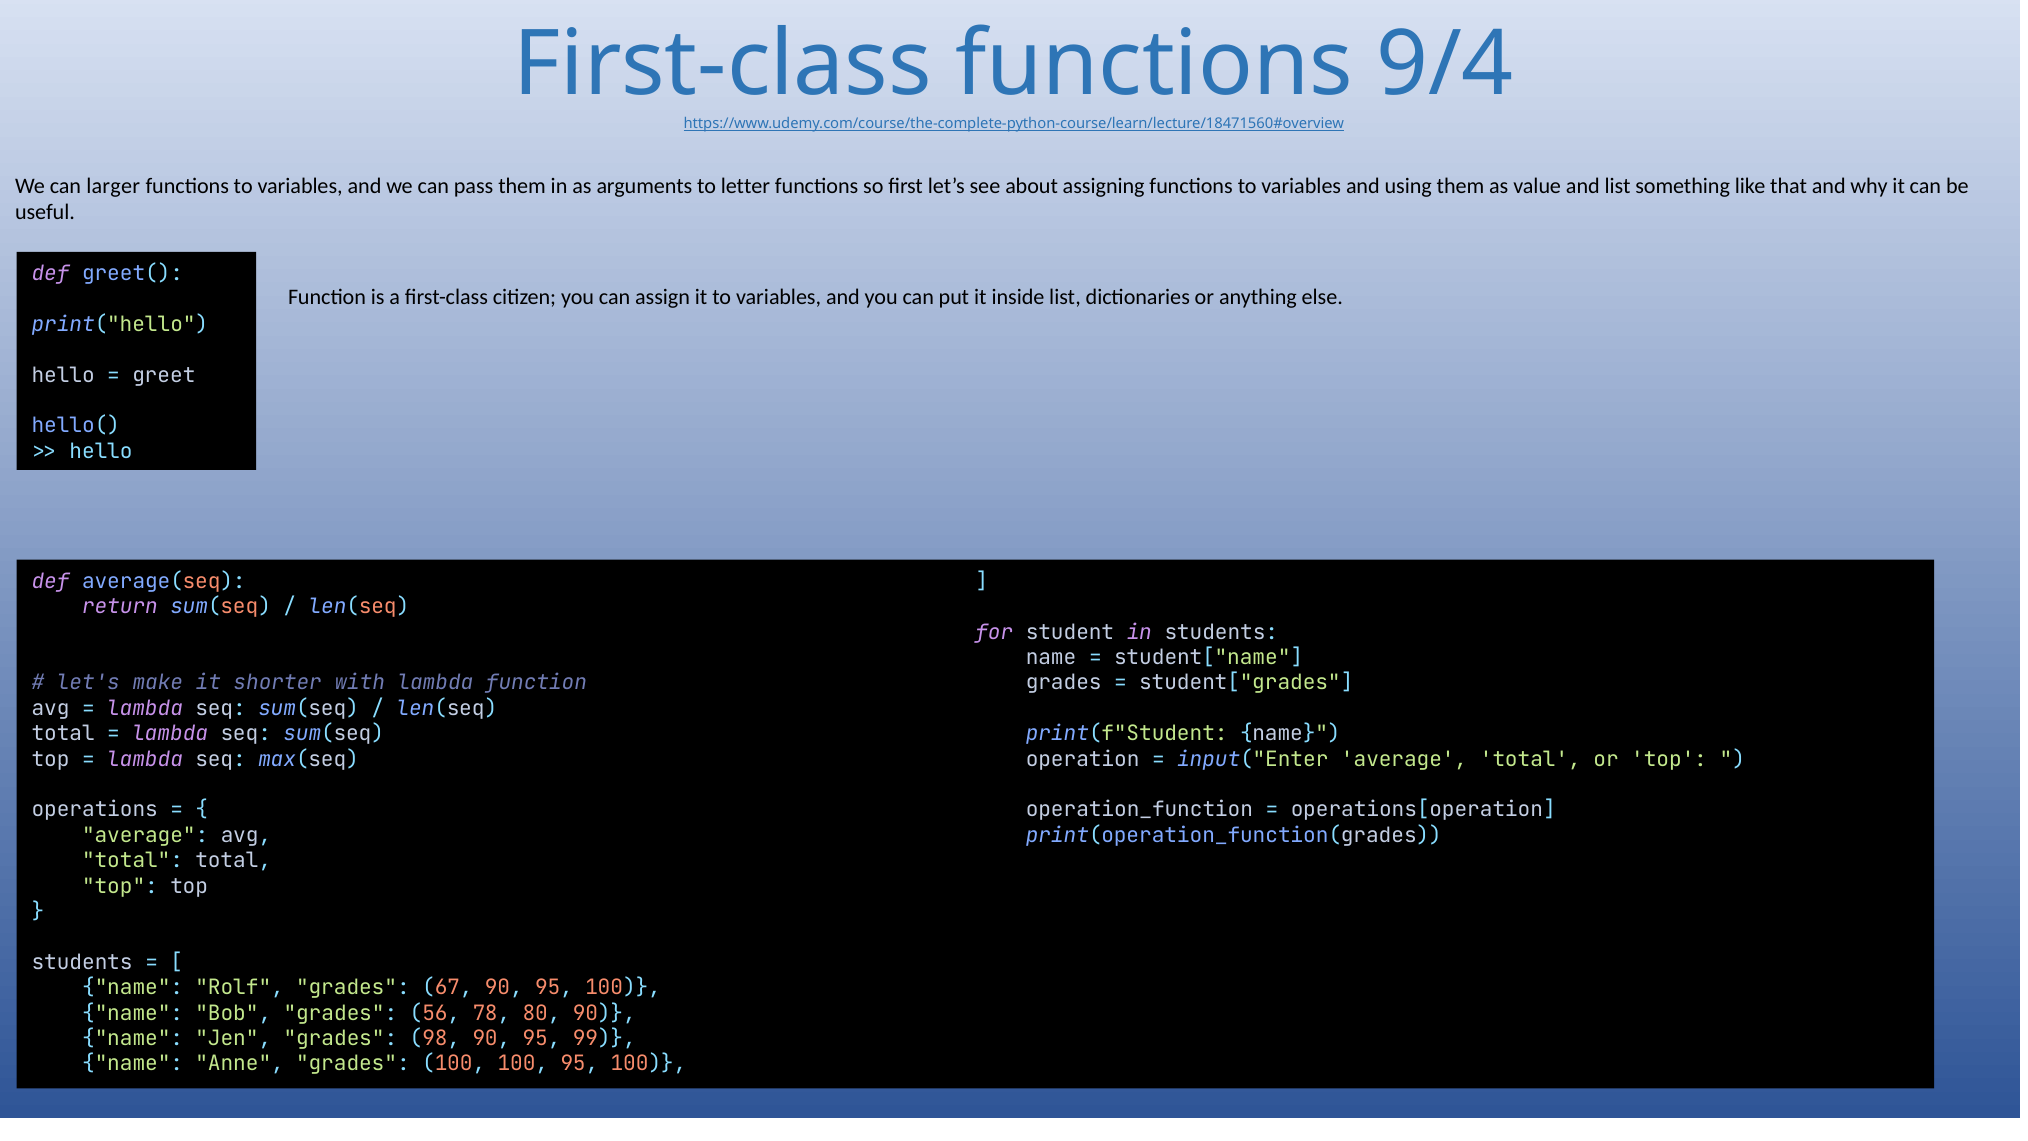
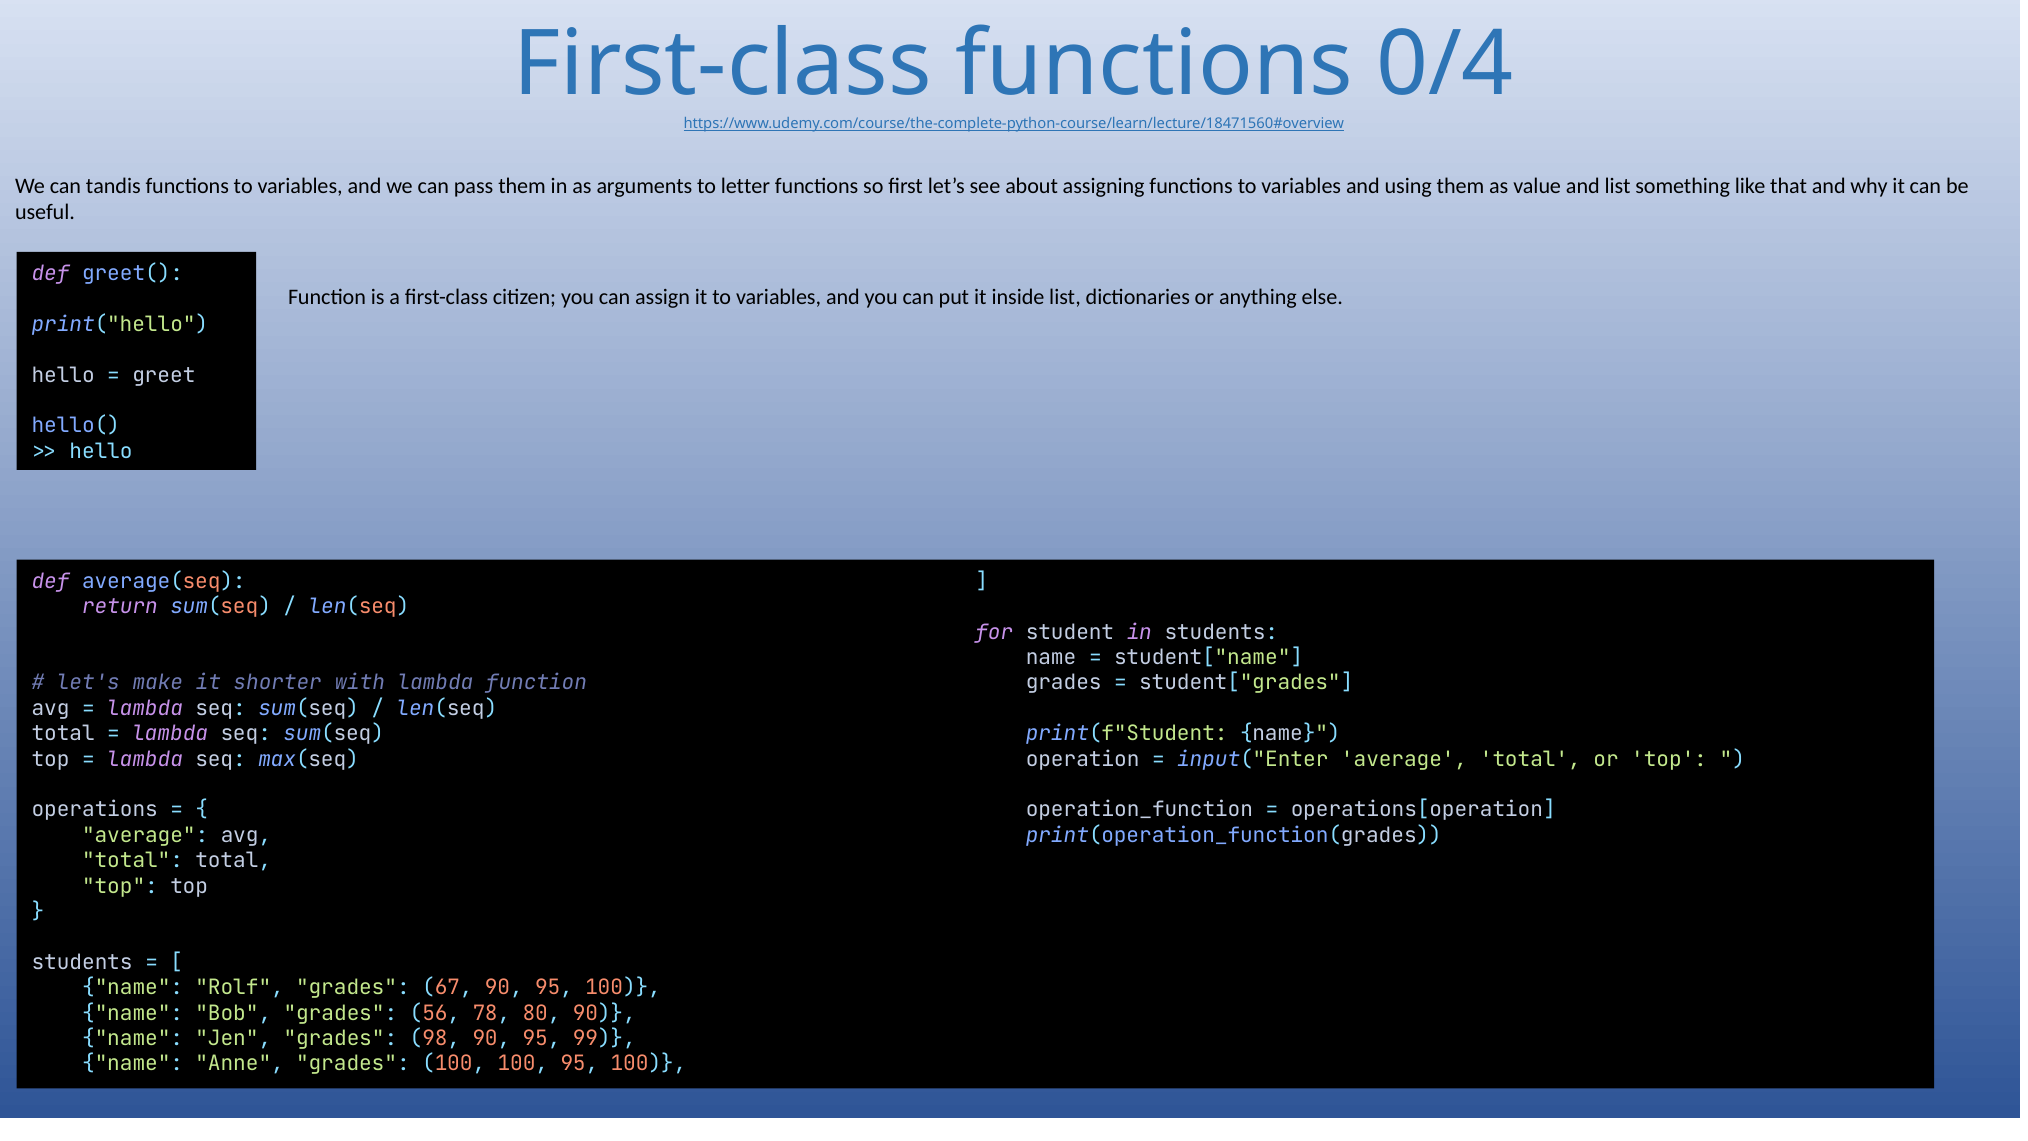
9/4: 9/4 -> 0/4 (1445, 64)
larger: larger -> tandis (113, 186)
